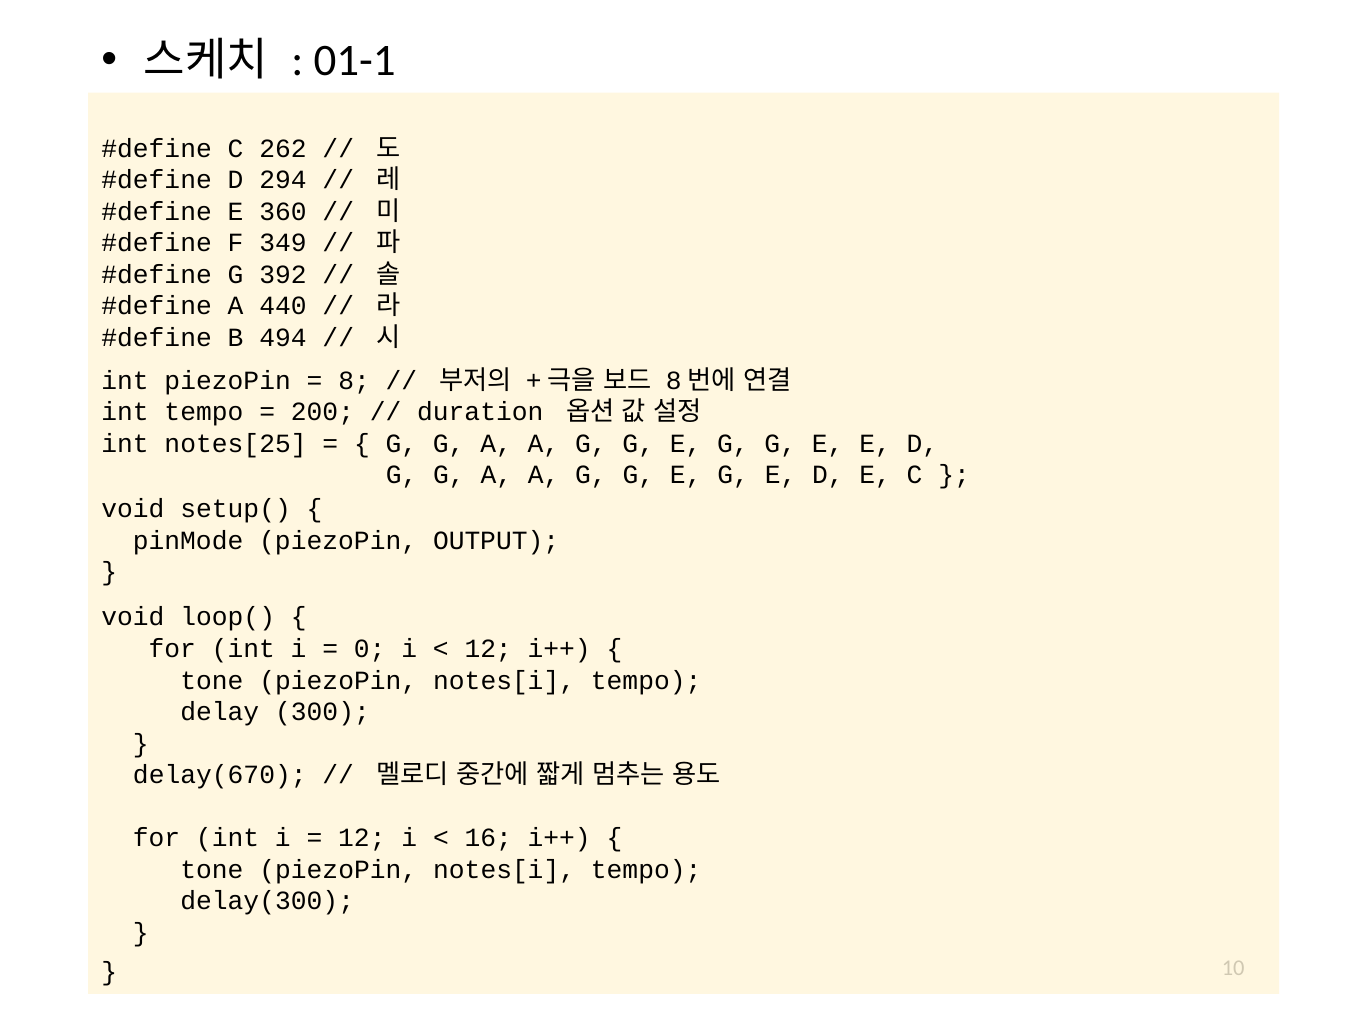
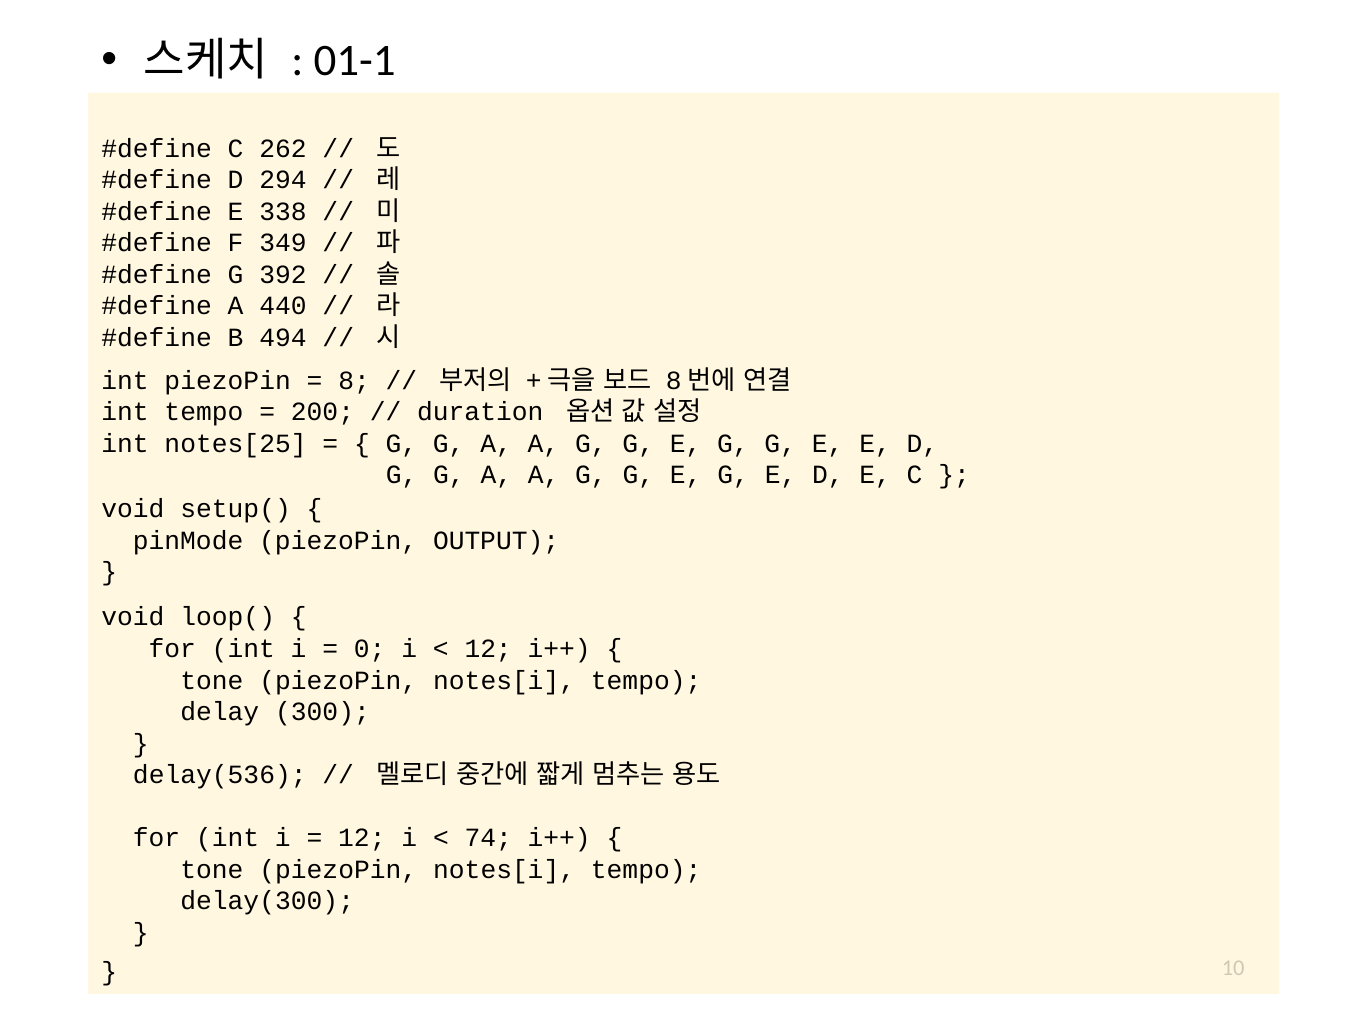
360: 360 -> 338 (283, 211)
delay(670: delay(670 -> delay(536 (220, 774)
16: 16 -> 74 (488, 838)
